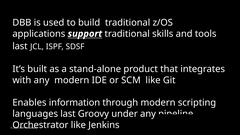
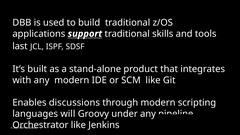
information: information -> discussions (74, 103)
languages last: last -> will (68, 114)
